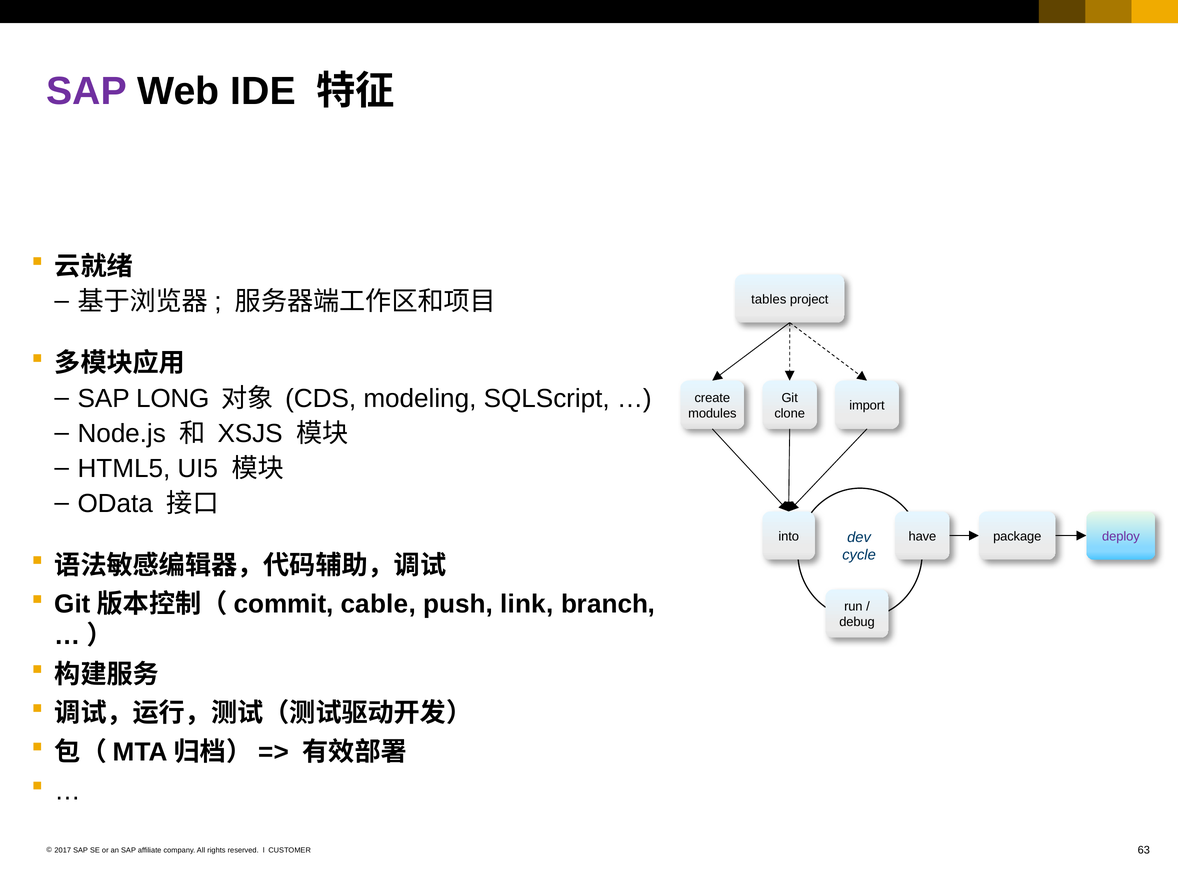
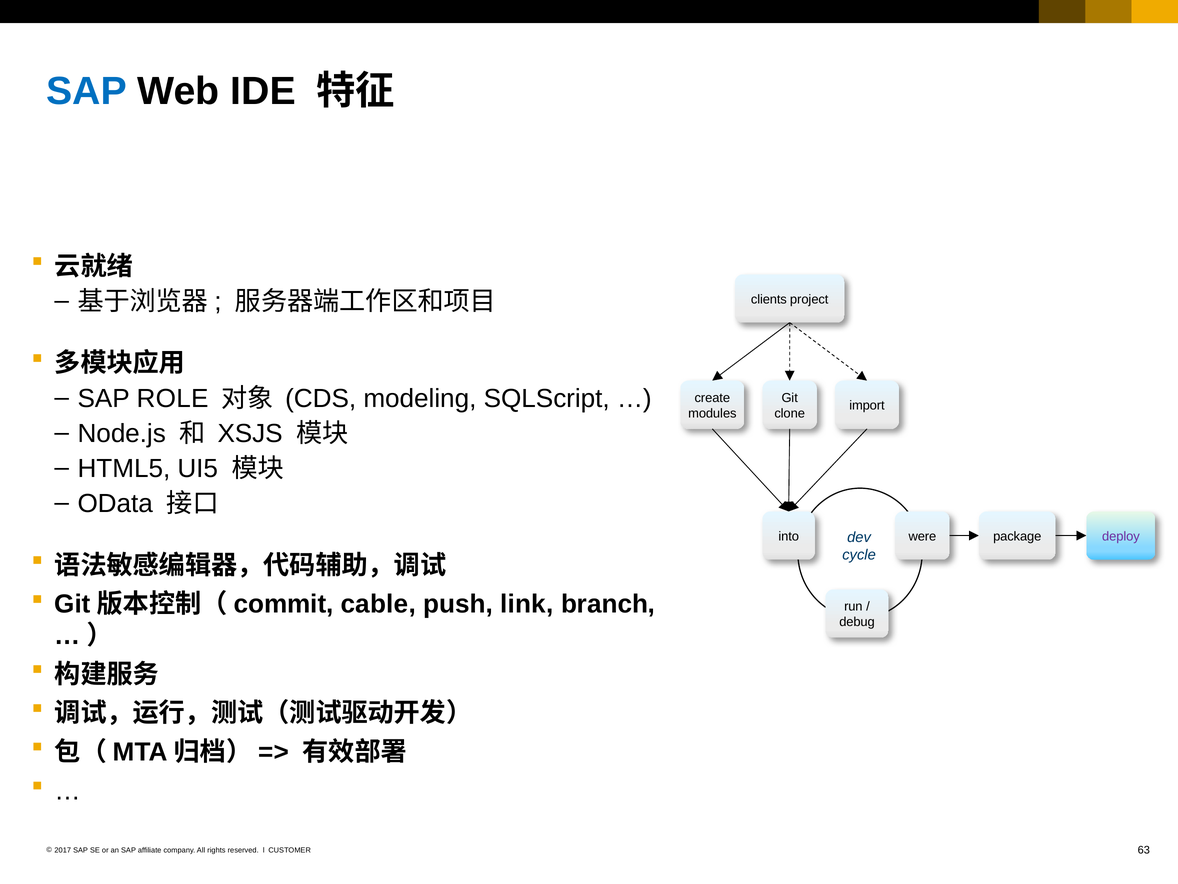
SAP colour: purple -> blue (87, 91)
tables: tables -> clients (769, 299)
LONG: LONG -> ROLE (173, 398)
have: have -> were (922, 536)
